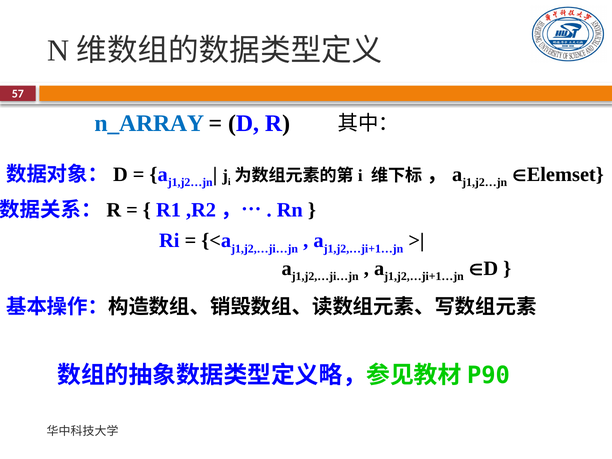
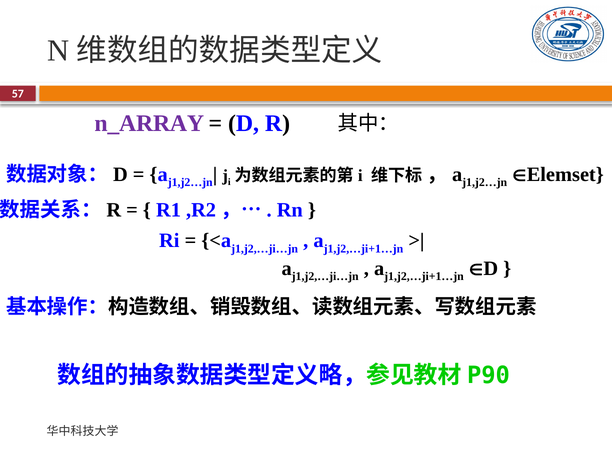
n_ARRAY colour: blue -> purple (149, 124)
